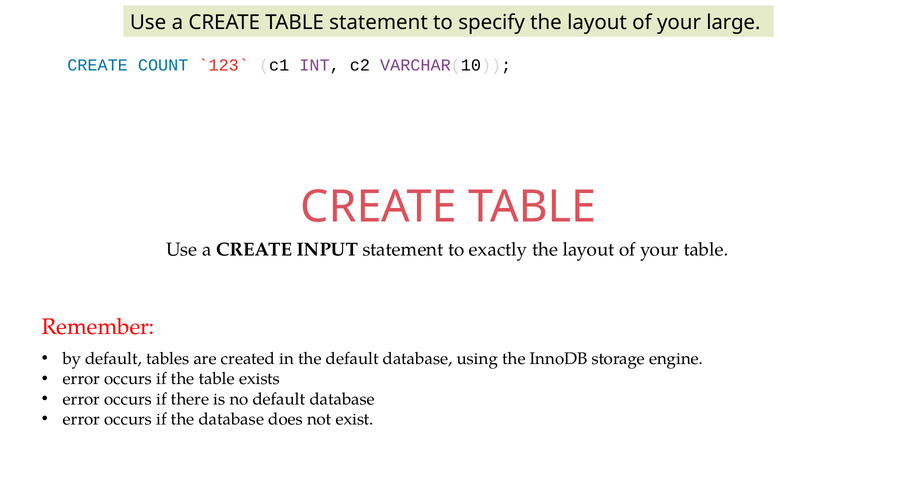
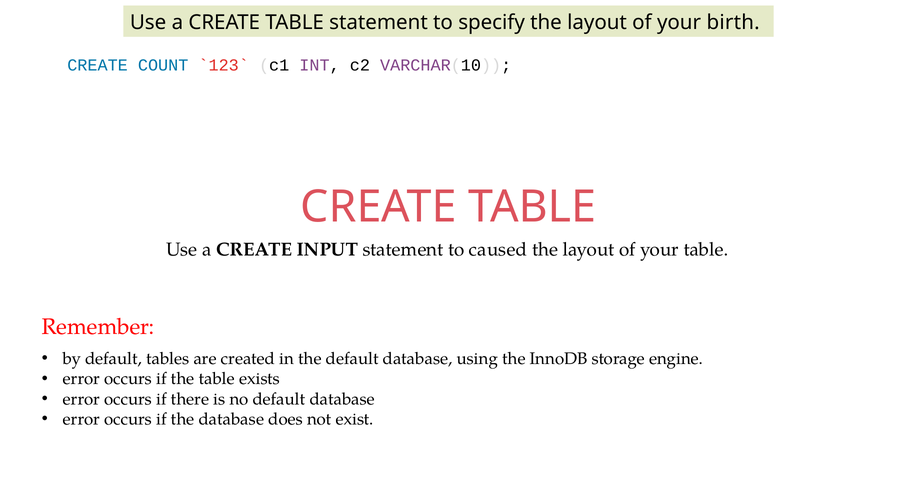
large: large -> birth (733, 23)
exactly: exactly -> caused (498, 250)
